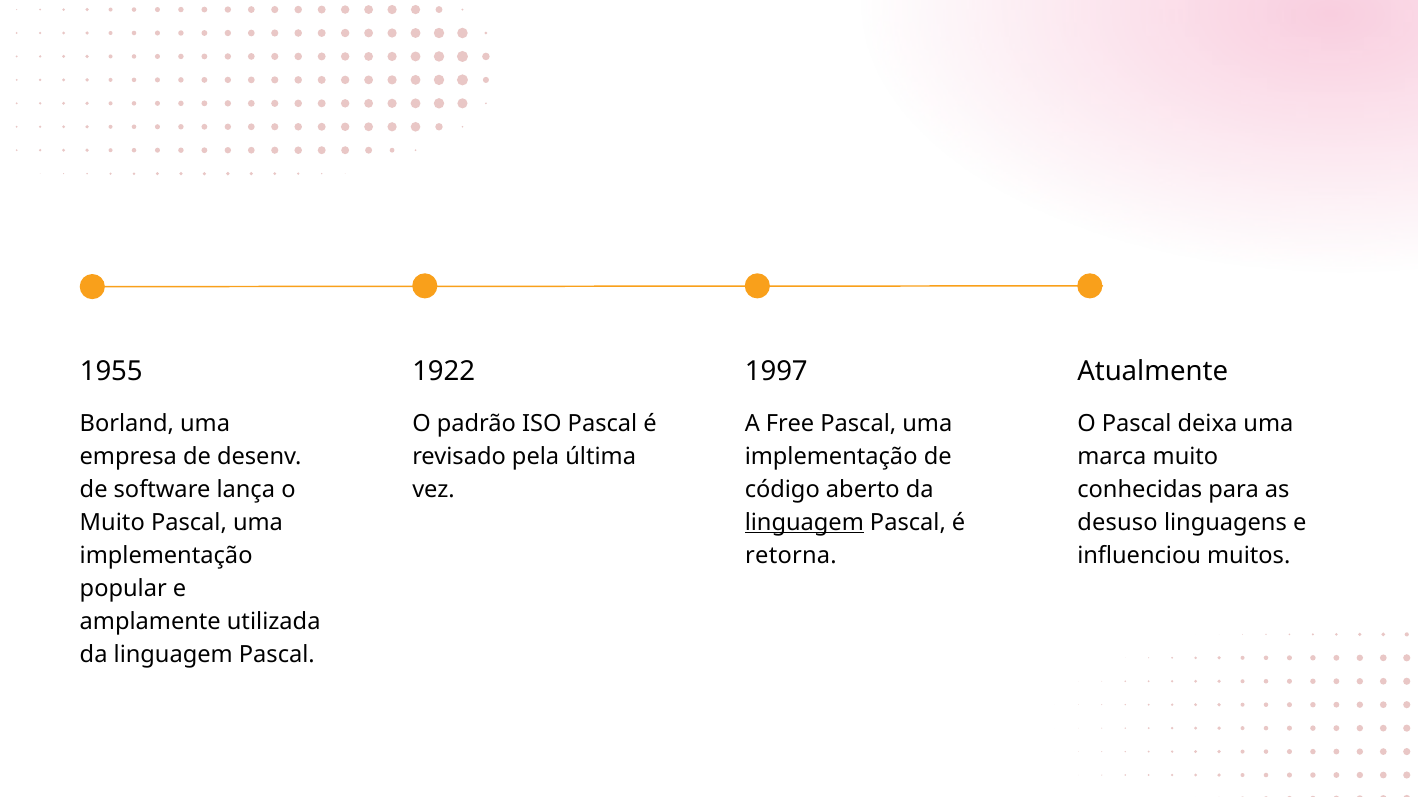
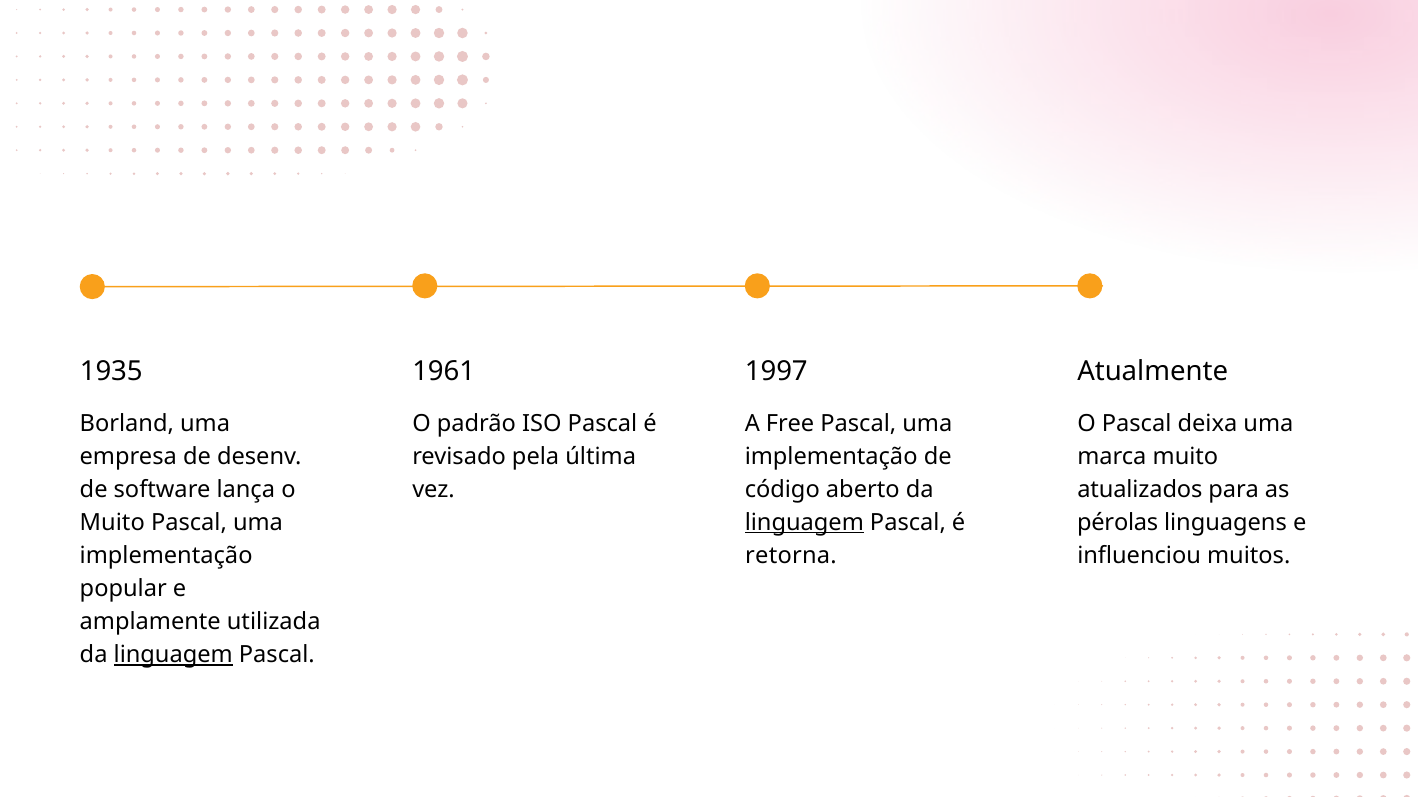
1955: 1955 -> 1935 (111, 372)
1922: 1922 -> 1961 (444, 372)
conhecidas: conhecidas -> atualizados (1140, 490)
desuso: desuso -> pérolas (1118, 523)
linguagem underline: none -> present (173, 655)
